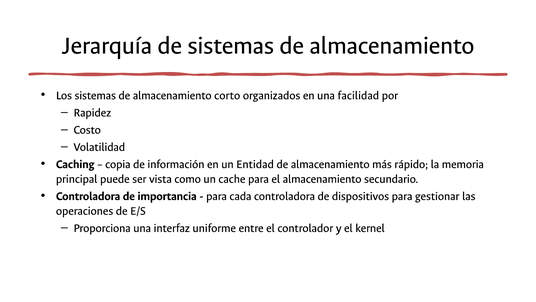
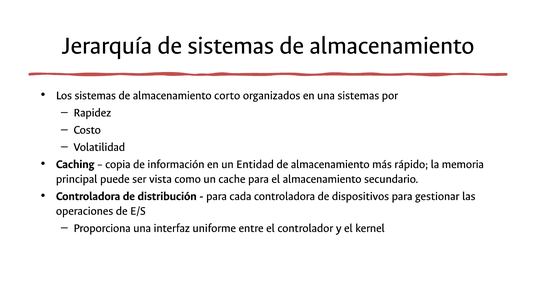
una facilidad: facilidad -> sistemas (358, 95)
importancia: importancia -> distribución (167, 196)
